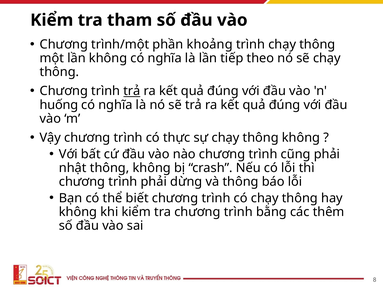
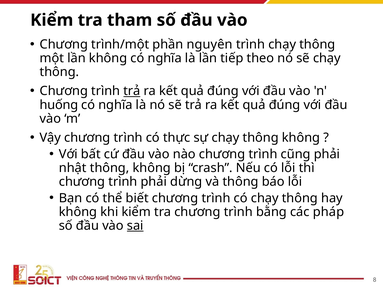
khoảng: khoảng -> nguyên (210, 44)
thêm: thêm -> pháp (329, 212)
sai underline: none -> present (135, 226)
